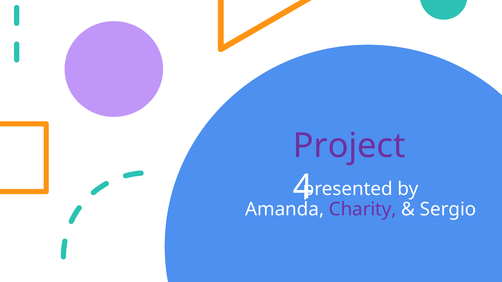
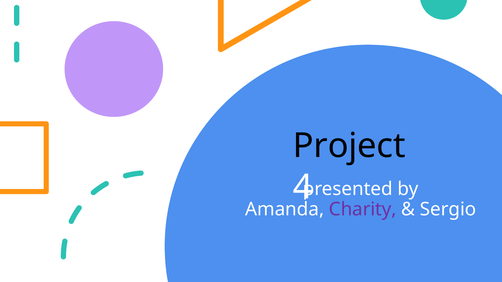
Project colour: purple -> black (349, 146)
